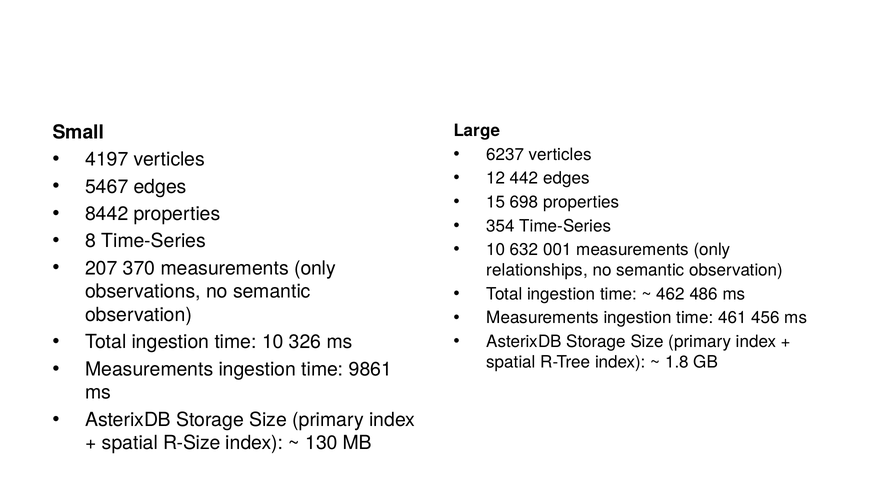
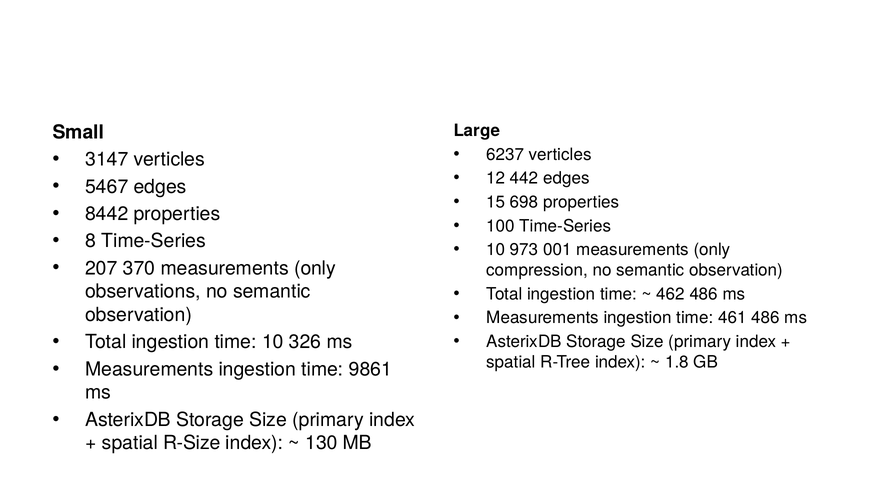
4197: 4197 -> 3147 (107, 159)
354: 354 -> 100 (501, 226)
632: 632 -> 973 (524, 250)
relationships: relationships -> compression (537, 270)
461 456: 456 -> 486 (765, 318)
